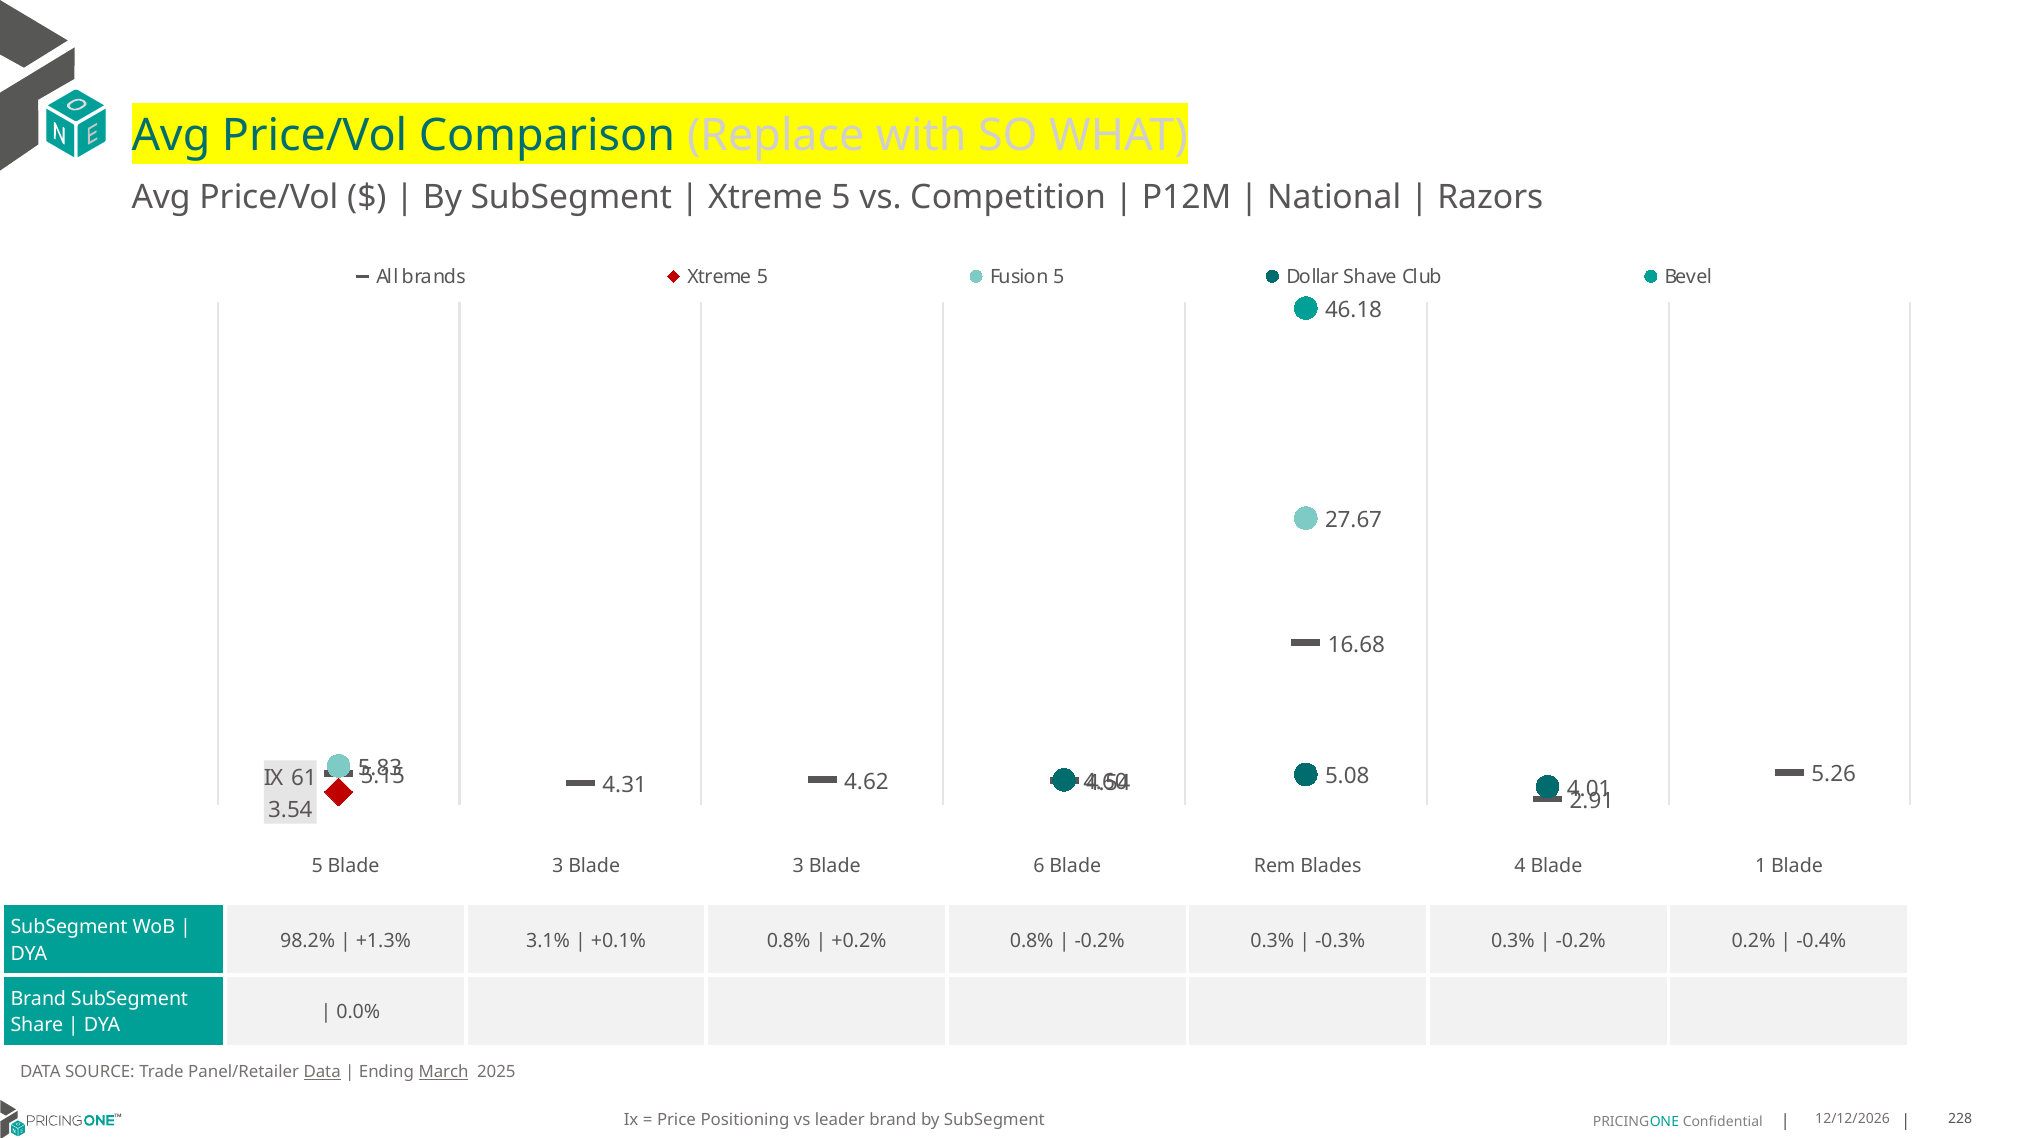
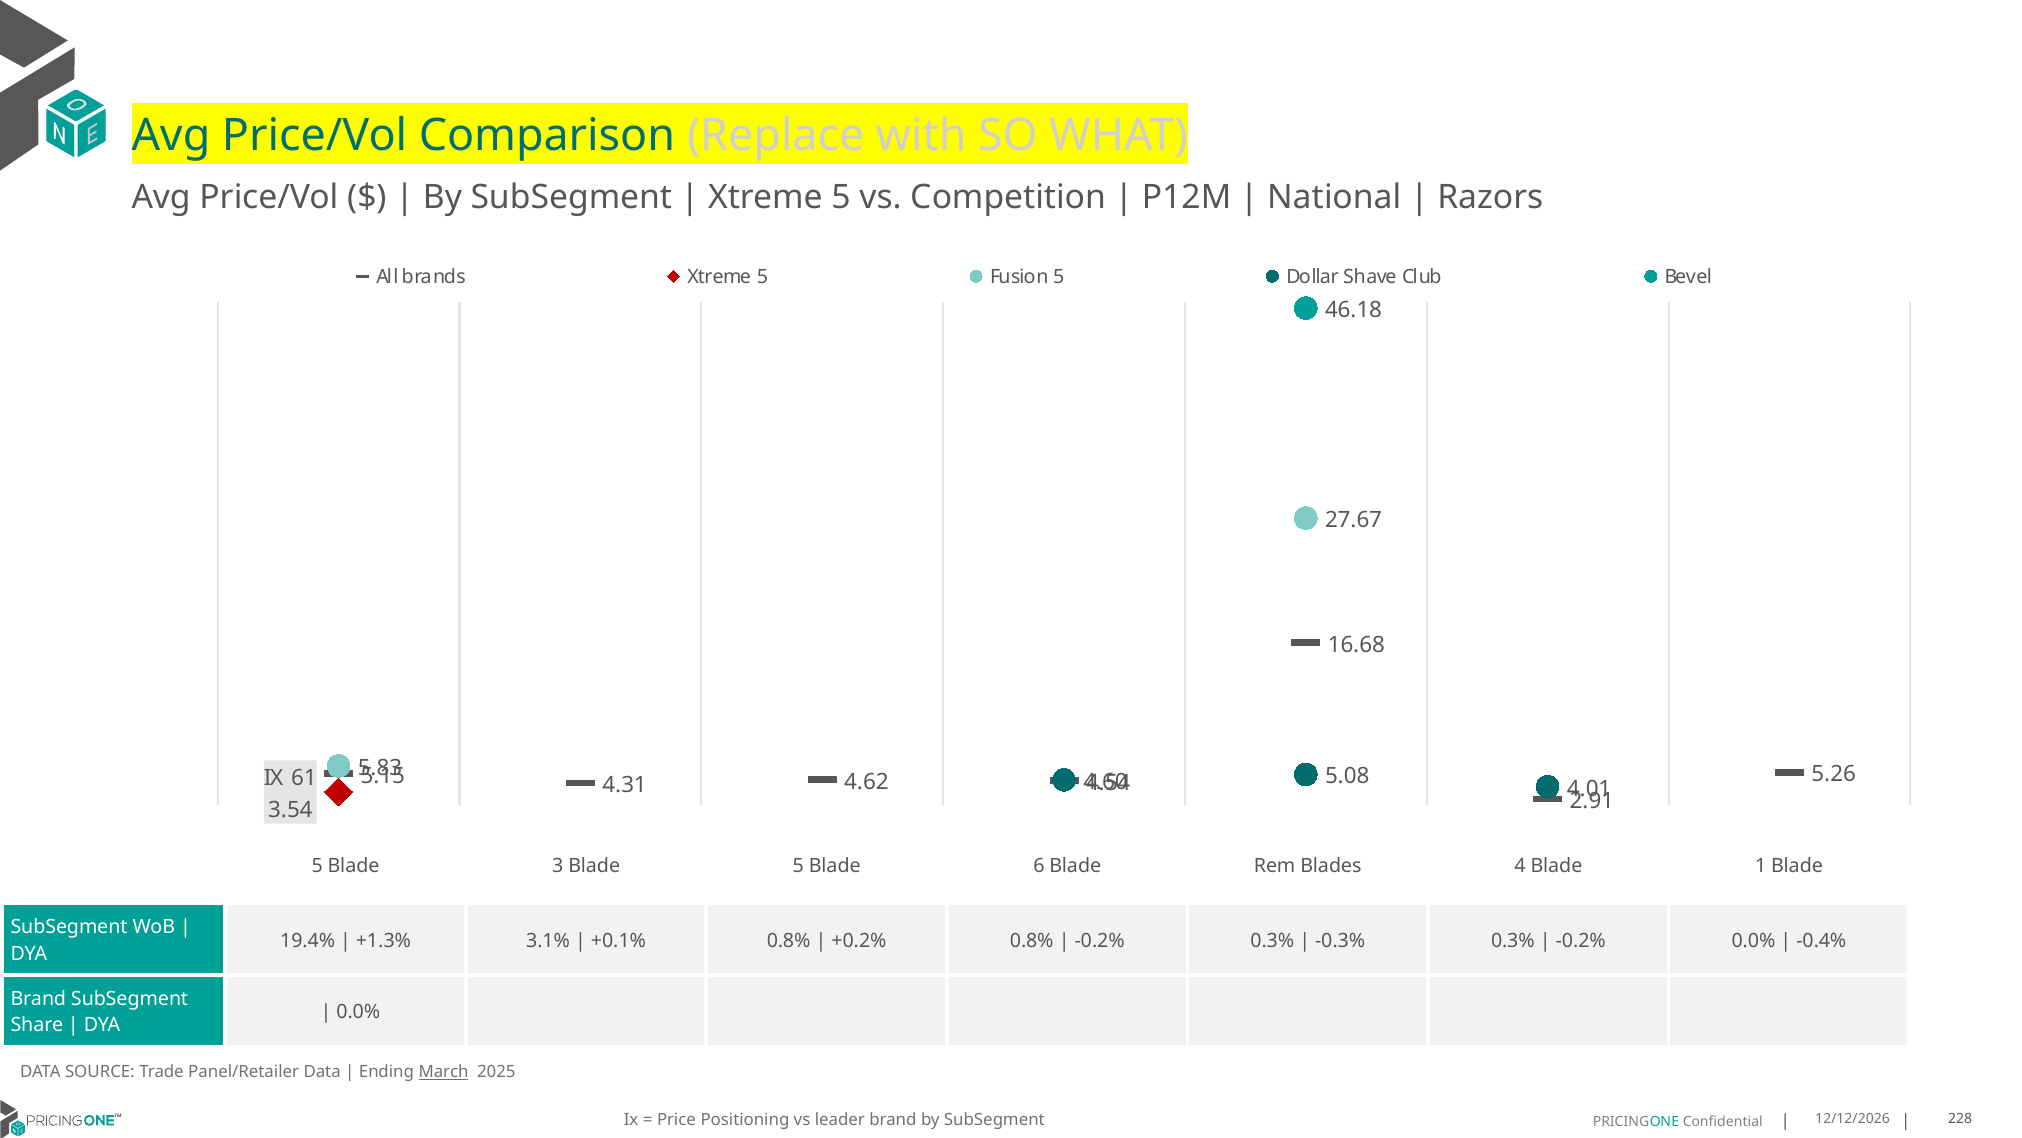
3 Blade 3: 3 -> 5 (798, 866)
98.2%: 98.2% -> 19.4% (308, 940)
-0.2% 0.2%: 0.2% -> 0.0% (1753, 940)
Data underline: present -> none (322, 1071)
